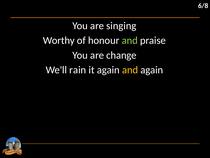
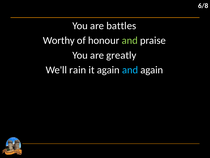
singing: singing -> battles (121, 26)
change: change -> greatly (121, 55)
and colour: yellow -> light blue (130, 70)
